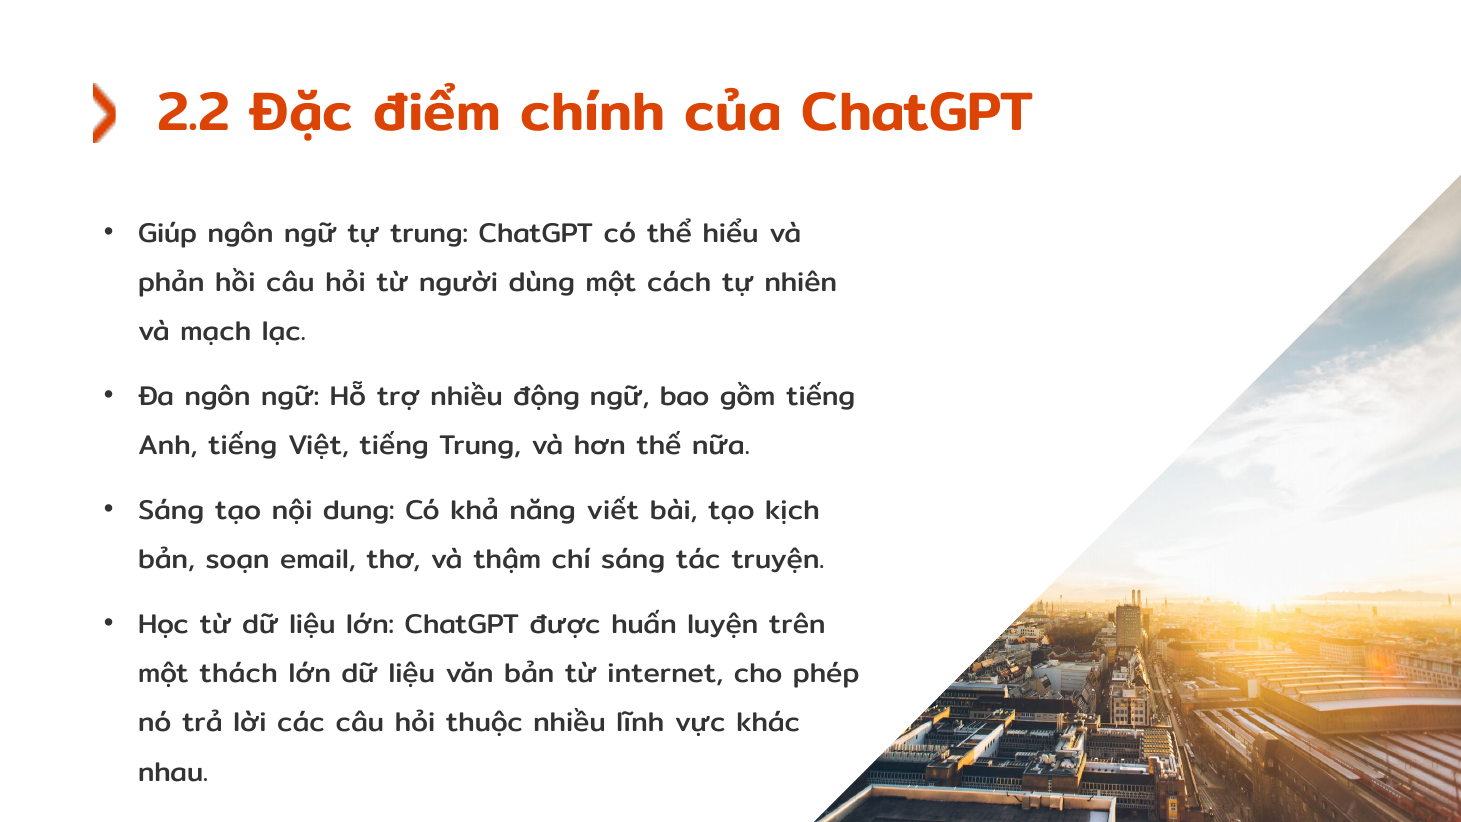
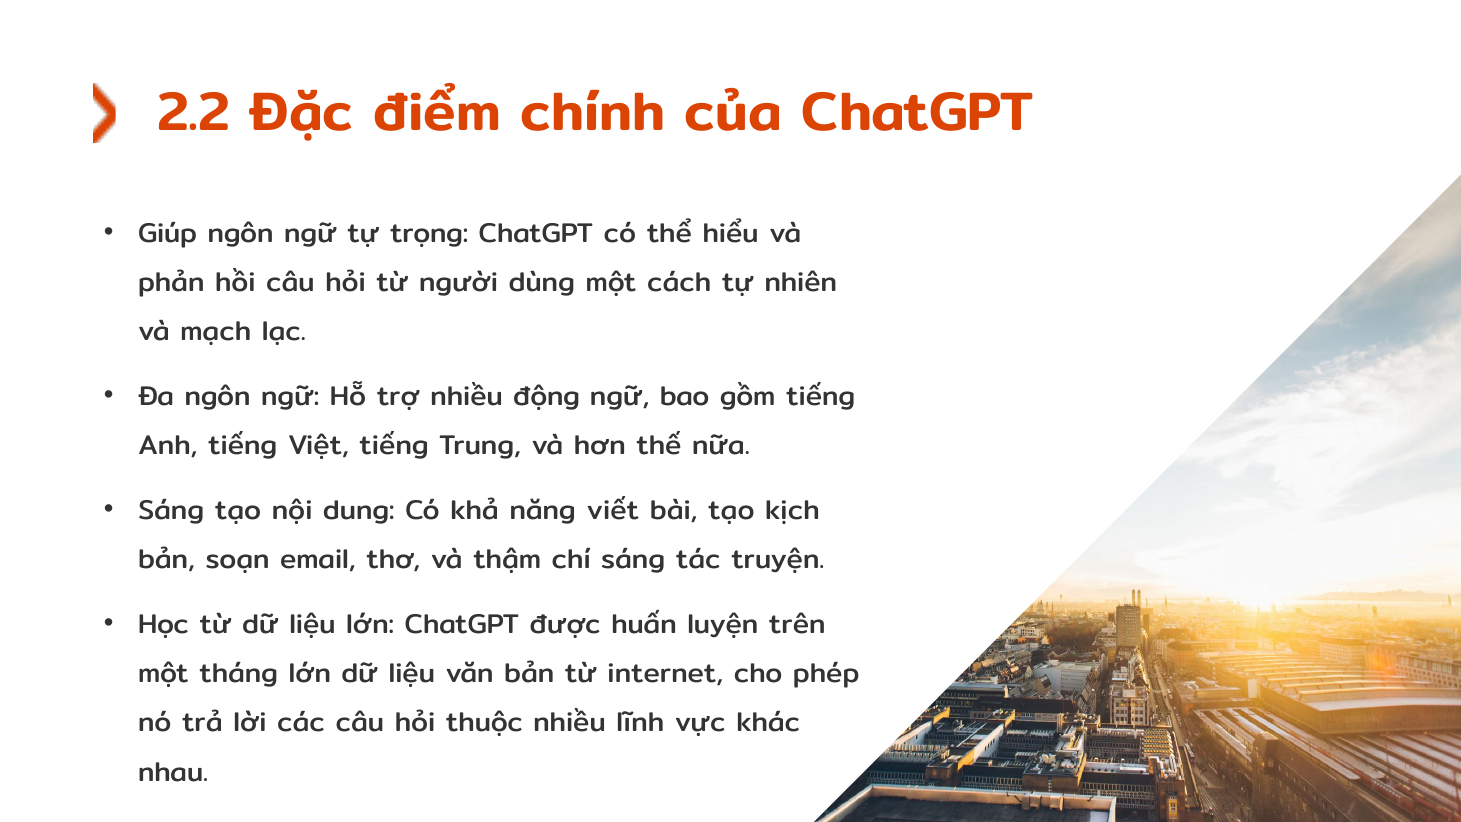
tự trung: trung -> trọng (429, 233)
thách: thách -> tháng (239, 673)
